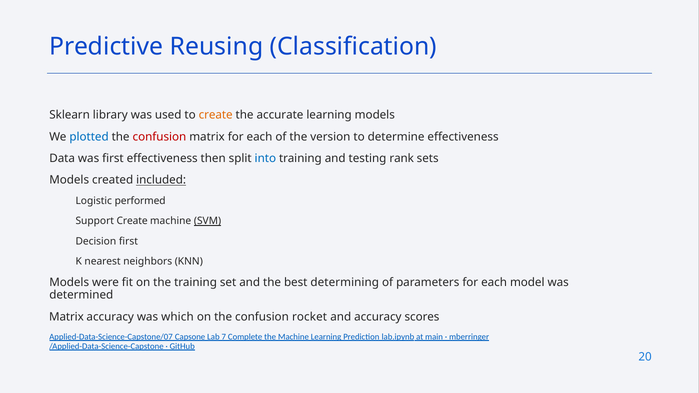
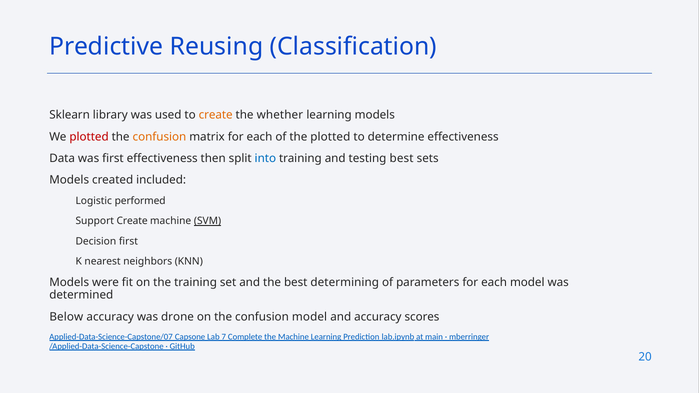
accurate: accurate -> whether (280, 115)
plotted colour: blue -> red (89, 137)
confusion colour: red -> orange (159, 137)
the version: version -> plotted (330, 137)
testing rank: rank -> best (402, 159)
included underline: present -> none (161, 180)
Matrix: Matrix -> Below (66, 317)
which: which -> drone (177, 317)
confusion rocket: rocket -> model (310, 317)
